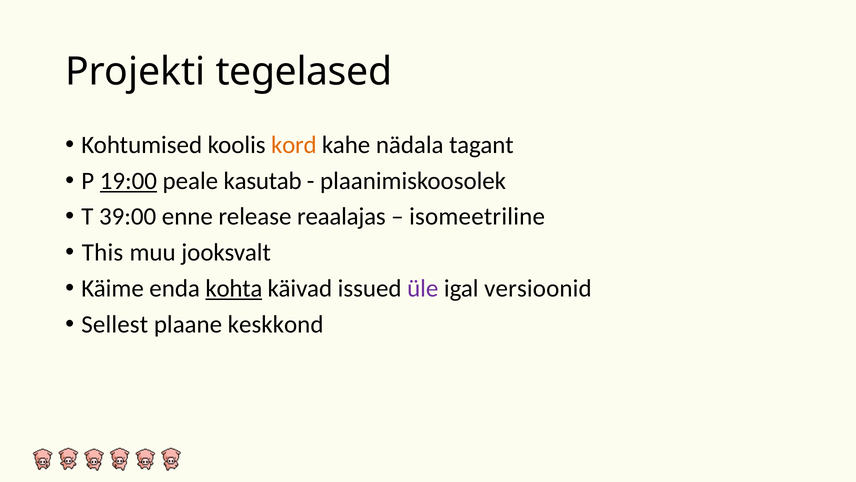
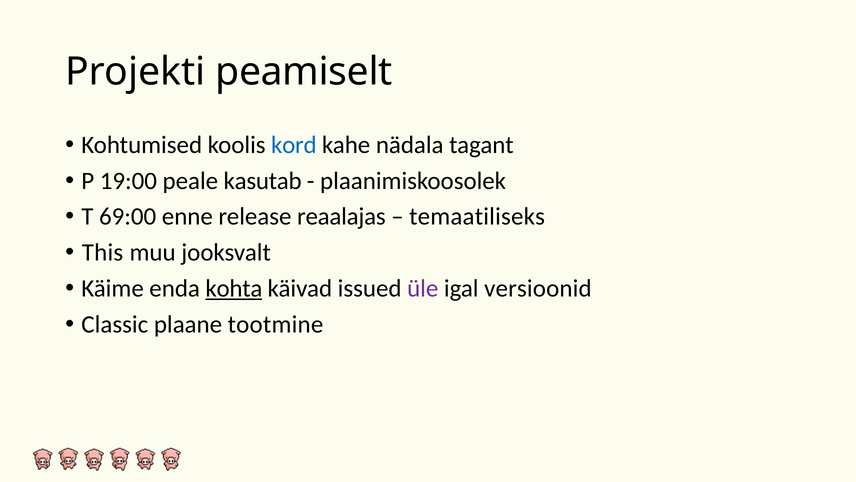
tegelased: tegelased -> peamiselt (304, 72)
kord colour: orange -> blue (294, 145)
19:00 underline: present -> none (128, 181)
39:00: 39:00 -> 69:00 (128, 217)
isomeetriline: isomeetriline -> temaatiliseks (477, 217)
Sellest: Sellest -> Classic (115, 324)
keskkond: keskkond -> tootmine (276, 324)
